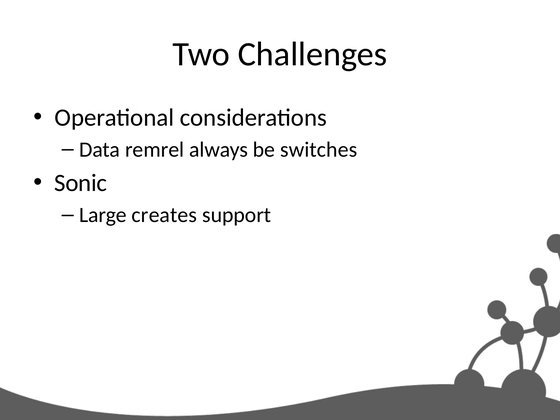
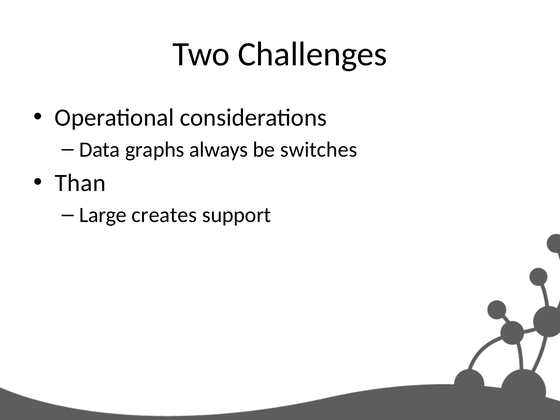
remrel: remrel -> graphs (155, 150)
Sonic: Sonic -> Than (80, 183)
